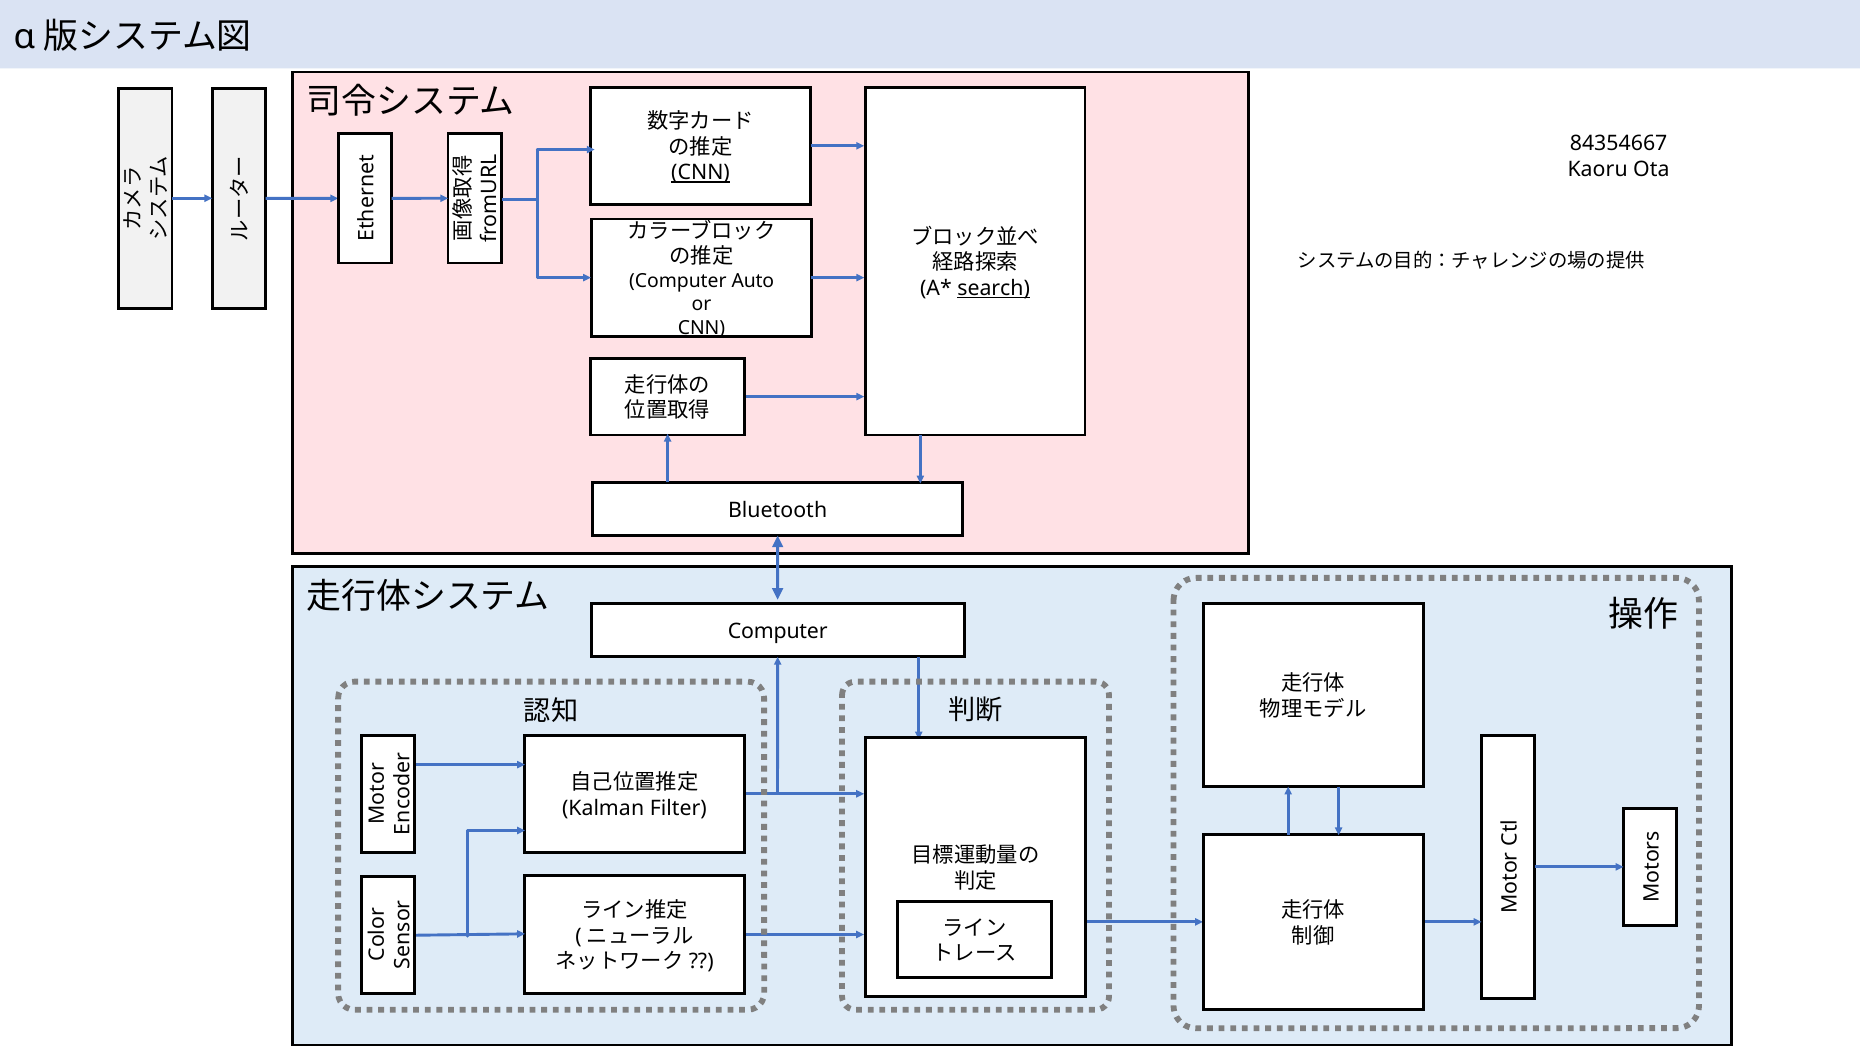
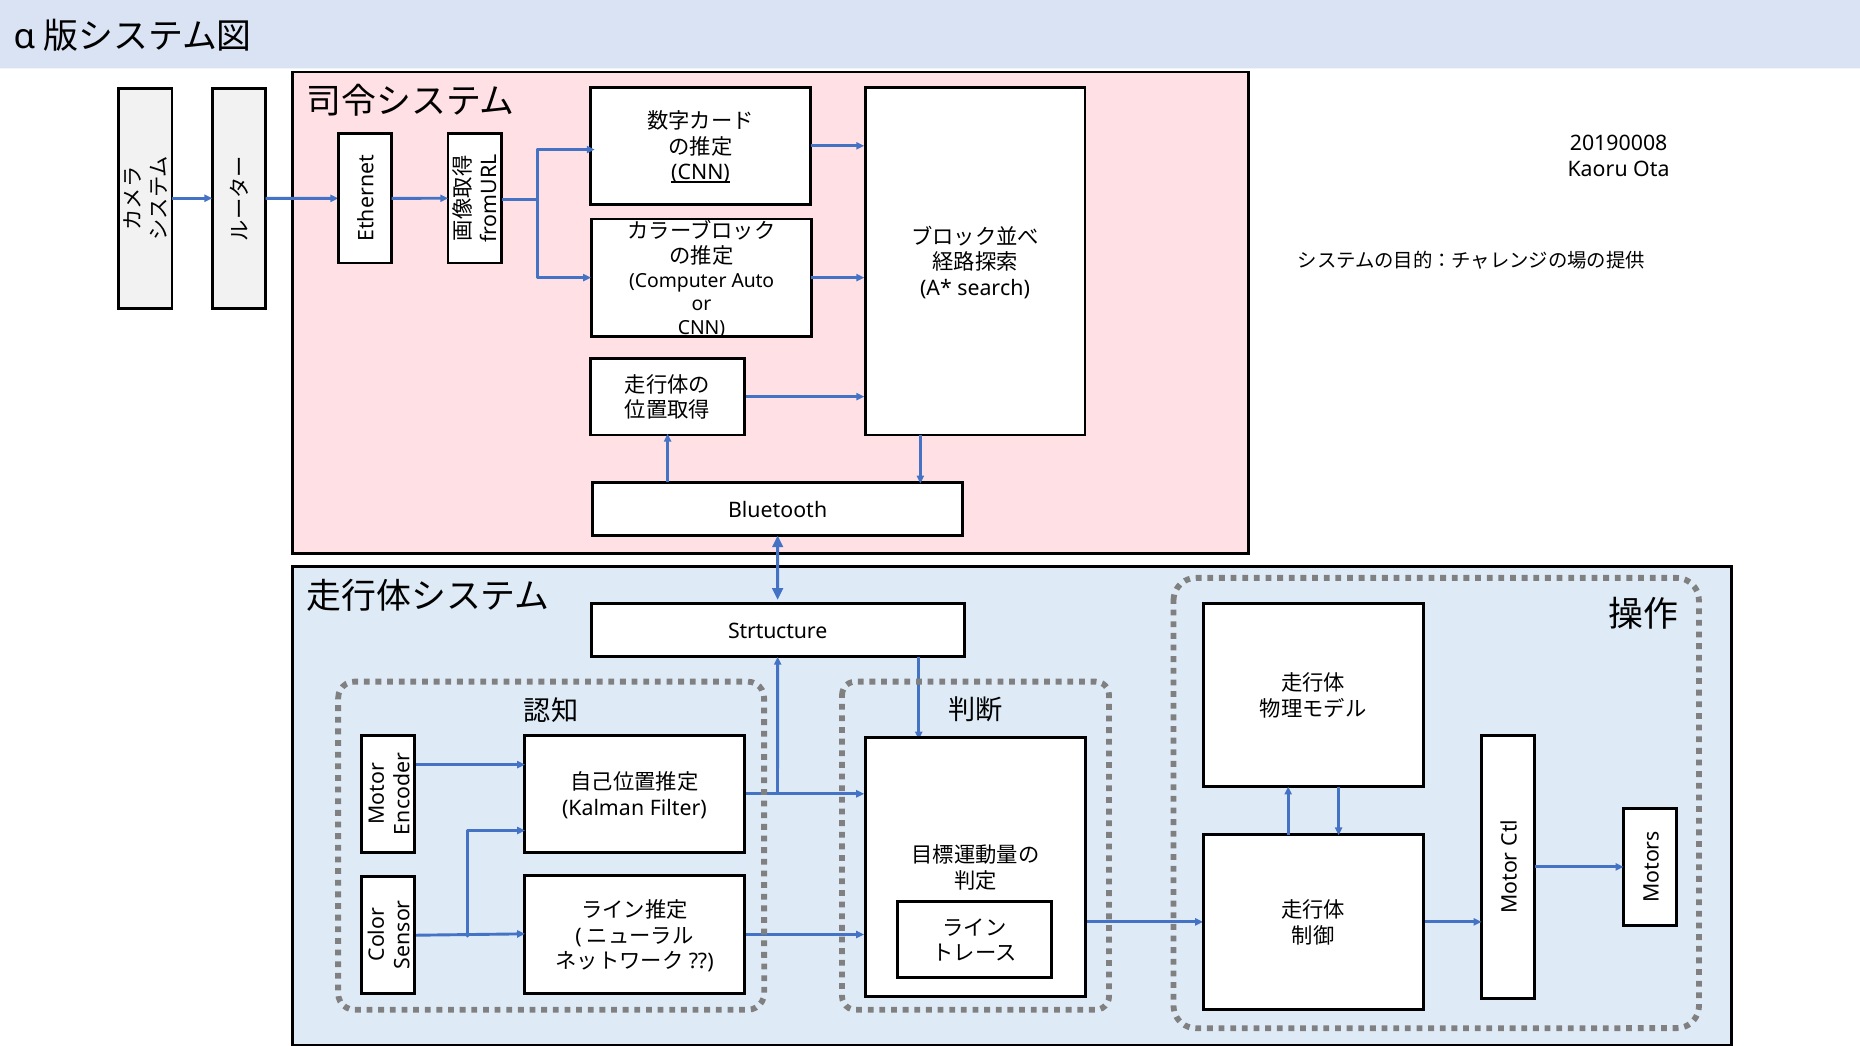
84354667: 84354667 -> 20190008 (1619, 144)
search underline: present -> none (994, 288)
Computer: Computer -> Strtucture (778, 632)
